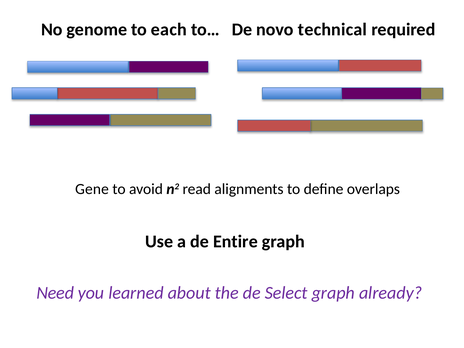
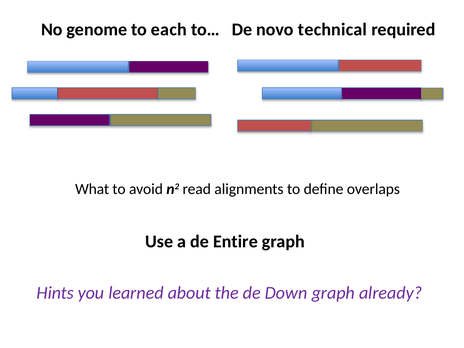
Gene: Gene -> What (92, 189)
Need: Need -> Hints (55, 293)
Select: Select -> Down (286, 293)
